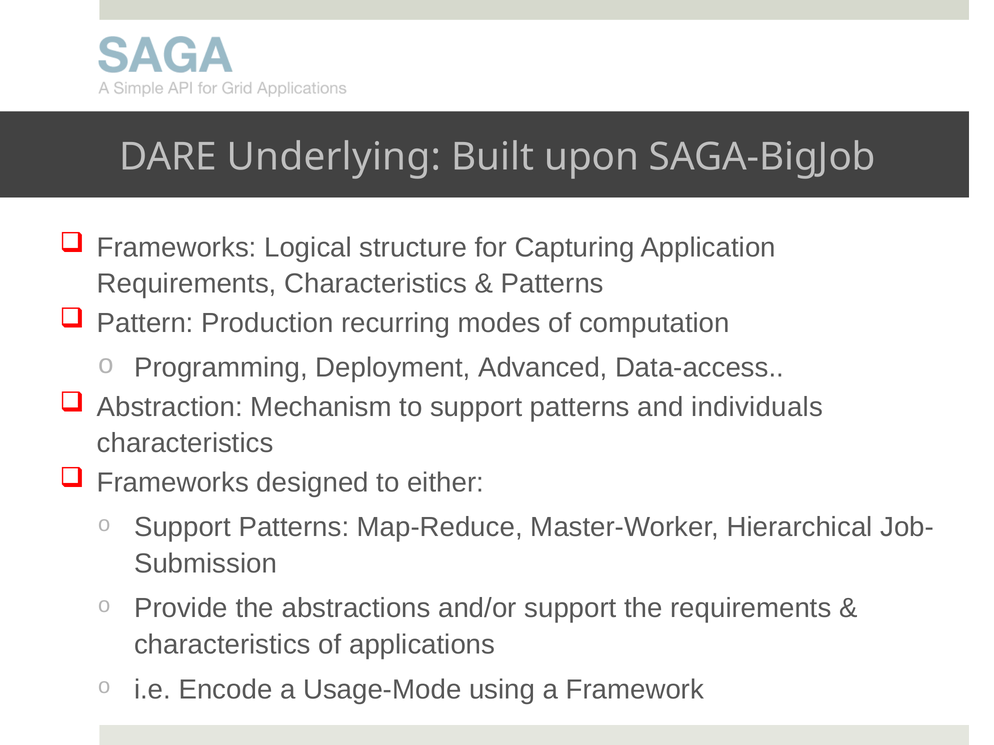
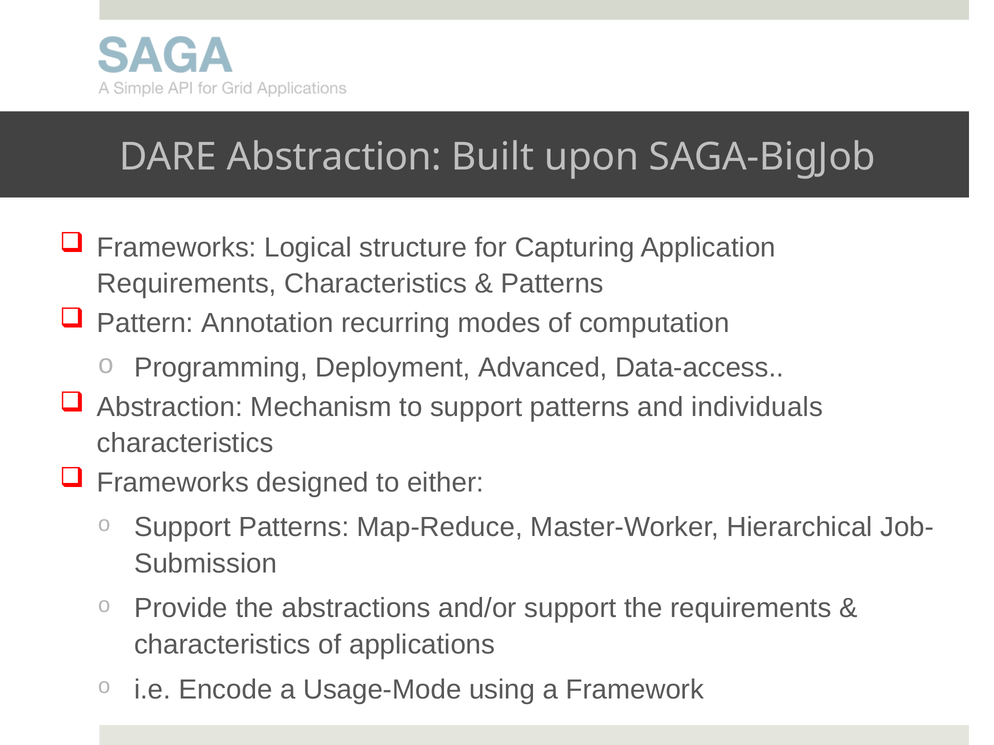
DARE Underlying: Underlying -> Abstraction (334, 157)
Production: Production -> Annotation (267, 323)
